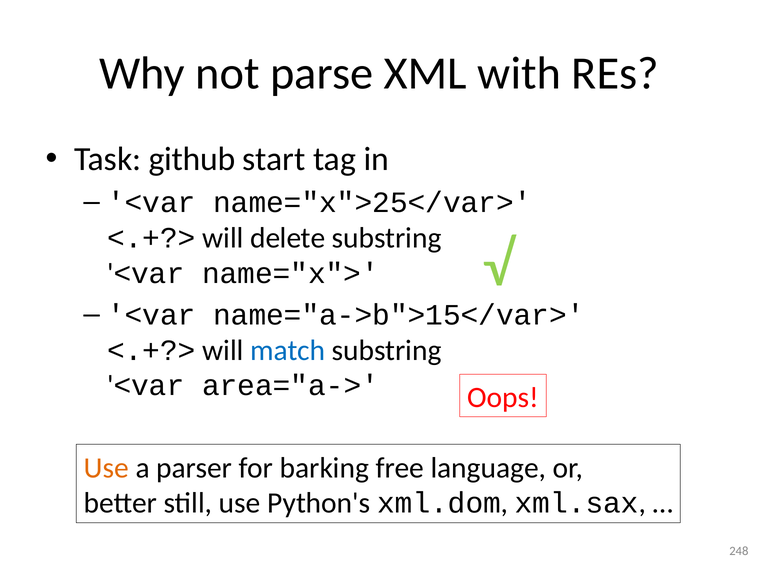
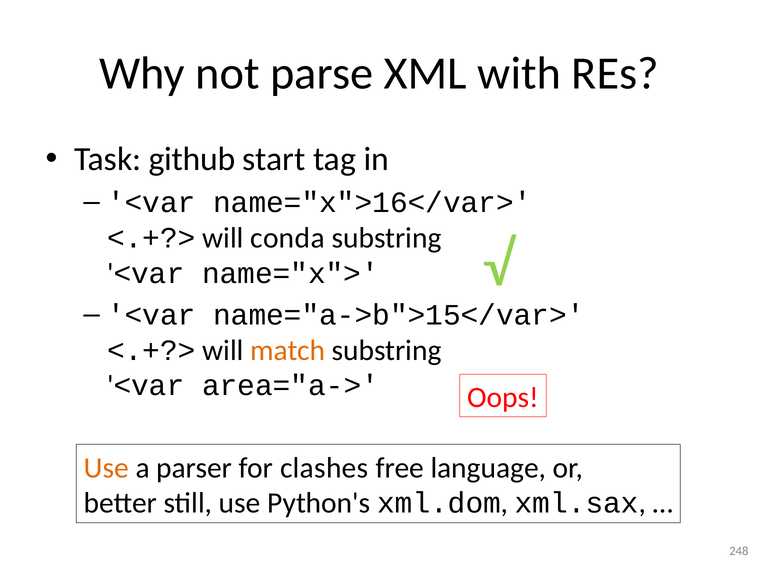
name="x">25</var>: name="x">25</var> -> name="x">16</var> (372, 203)
delete: delete -> conda (288, 238)
match colour: blue -> orange (288, 350)
barking: barking -> clashes (324, 468)
